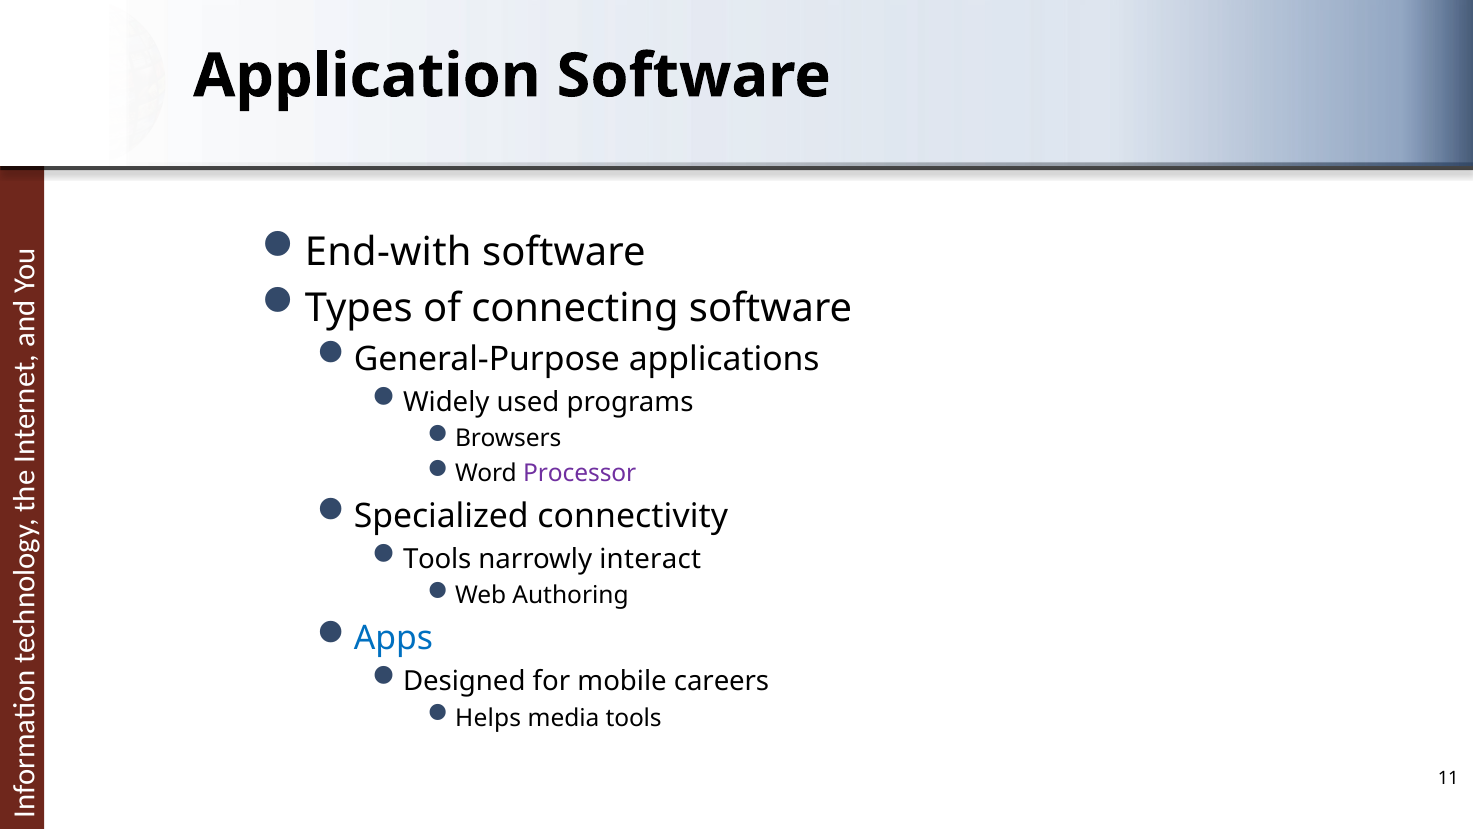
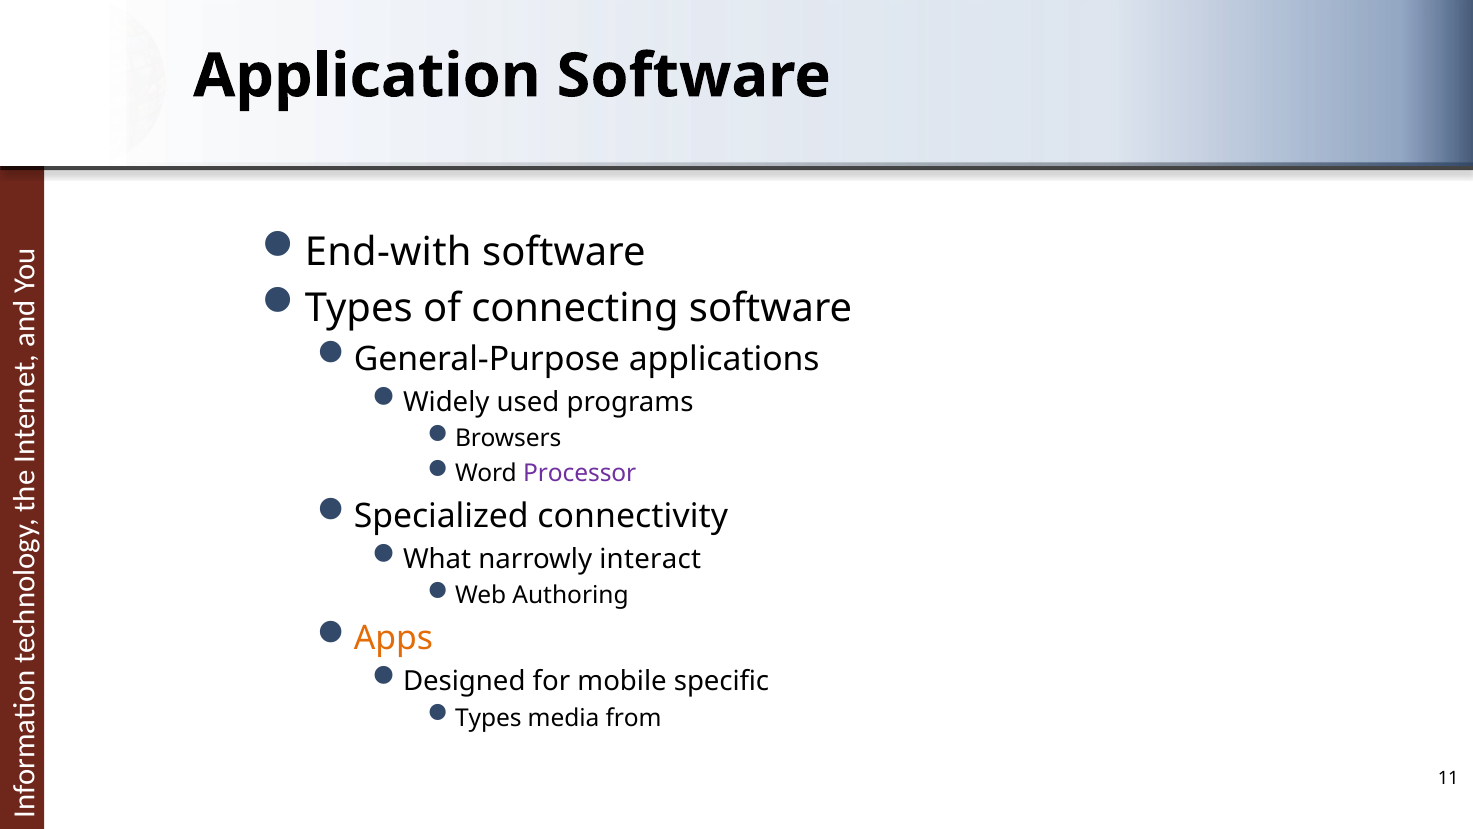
Tools: Tools -> What (437, 559)
Apps colour: blue -> orange (393, 638)
careers: careers -> specific (722, 681)
Helps: Helps -> Types (488, 718)
media tools: tools -> from (634, 718)
